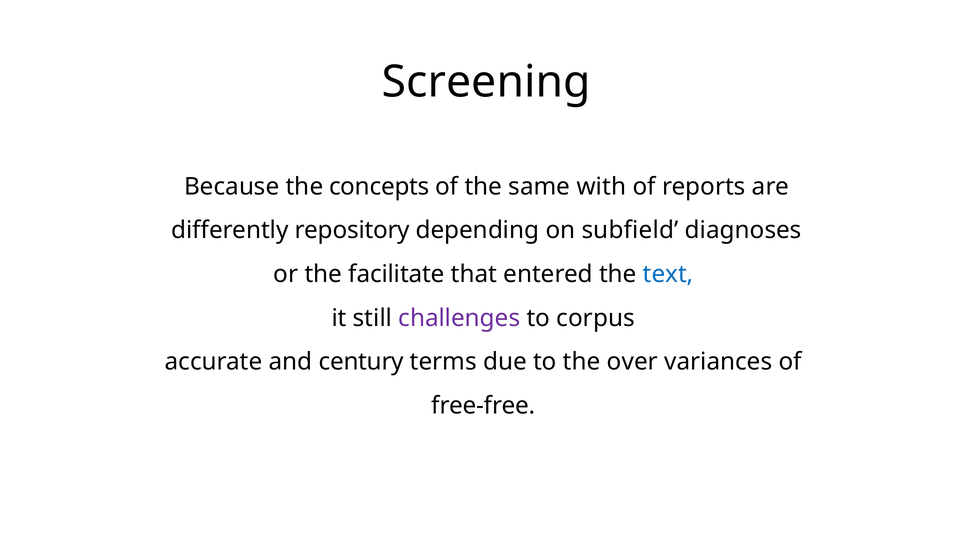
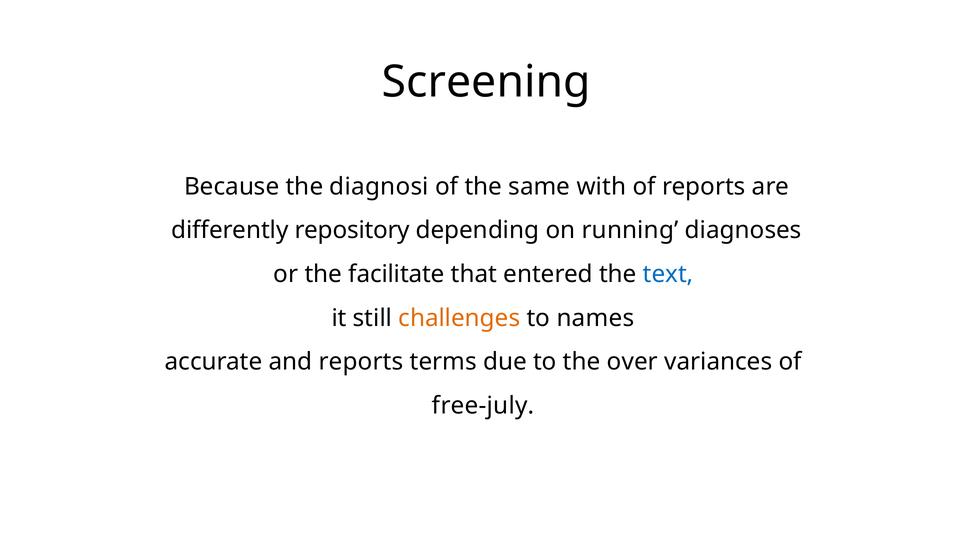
concepts: concepts -> diagnosi (379, 186)
subfield: subfield -> running (630, 230)
challenges colour: purple -> orange (459, 318)
corpus: corpus -> names (596, 318)
and century: century -> reports (361, 361)
free-free: free-free -> free-july (483, 405)
